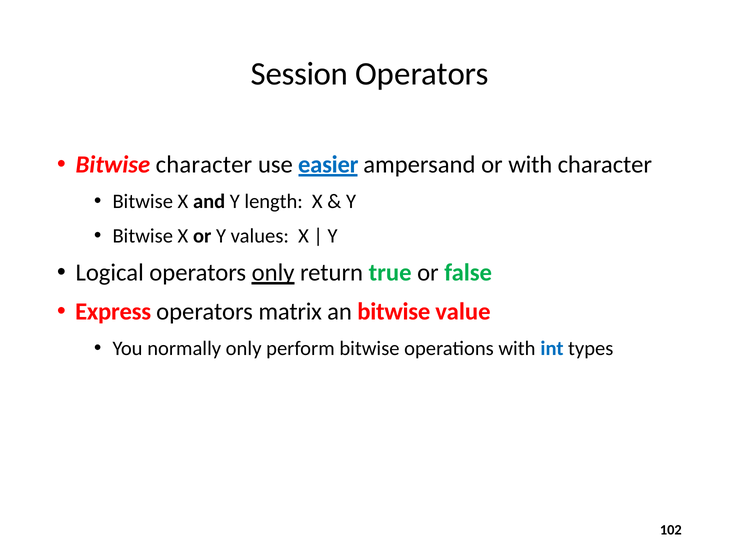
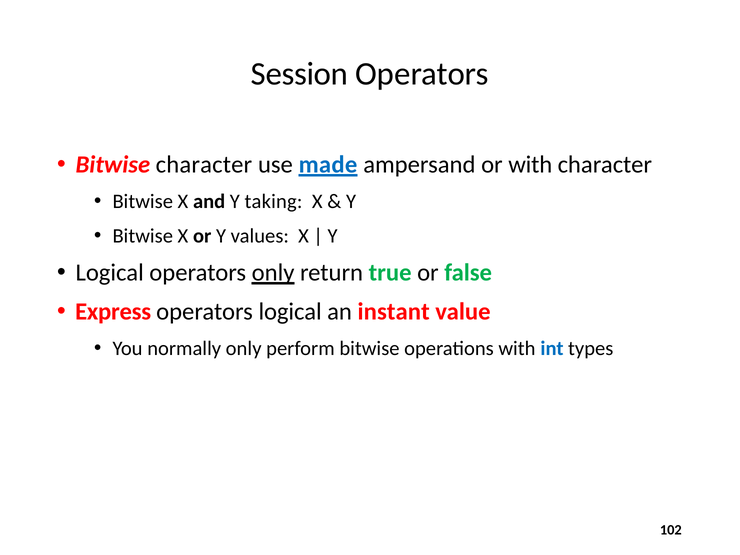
easier: easier -> made (328, 165)
length: length -> taking (273, 201)
operators matrix: matrix -> logical (290, 312)
an bitwise: bitwise -> instant (394, 312)
